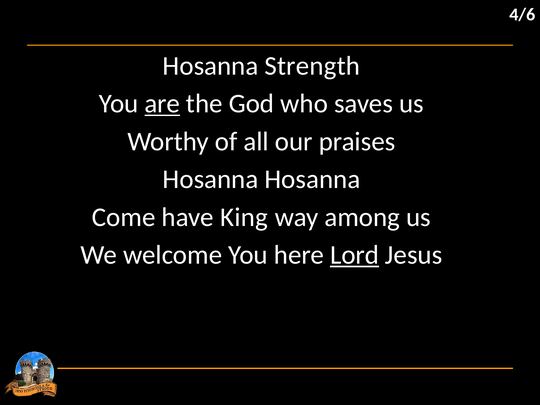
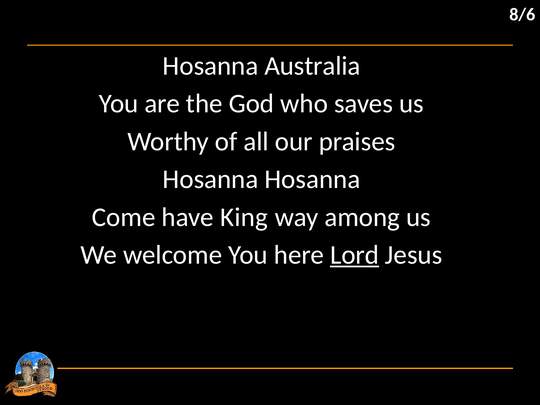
4/6: 4/6 -> 8/6 (522, 15)
Strength: Strength -> Australia (312, 66)
are underline: present -> none (162, 104)
